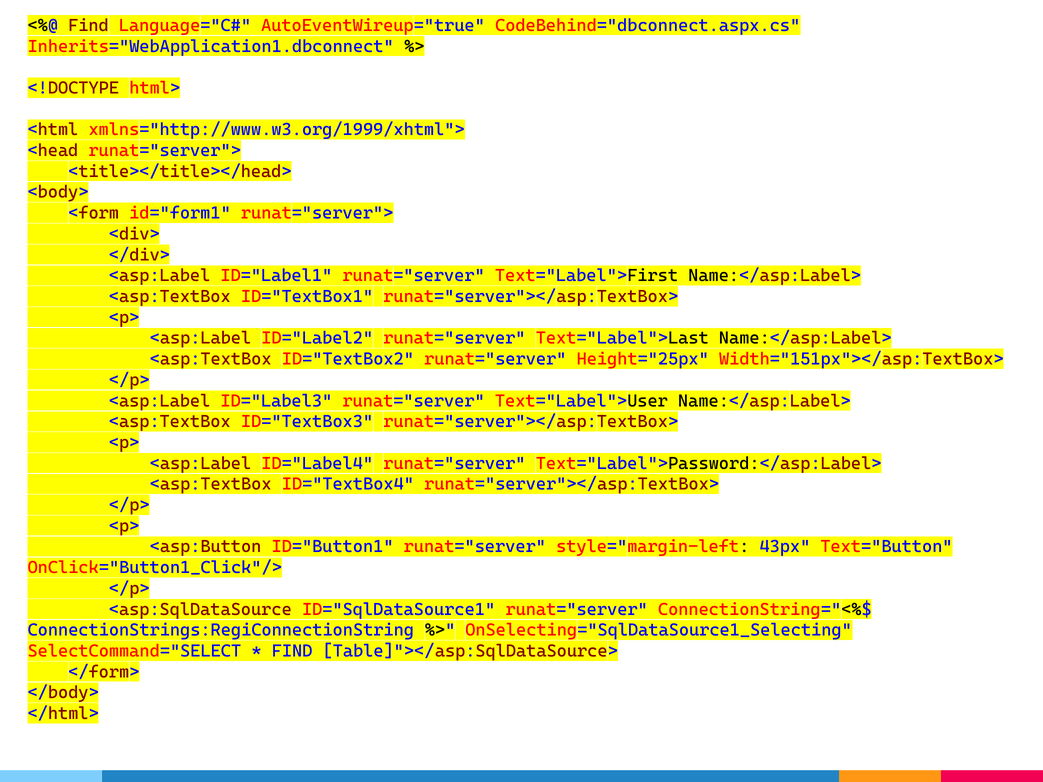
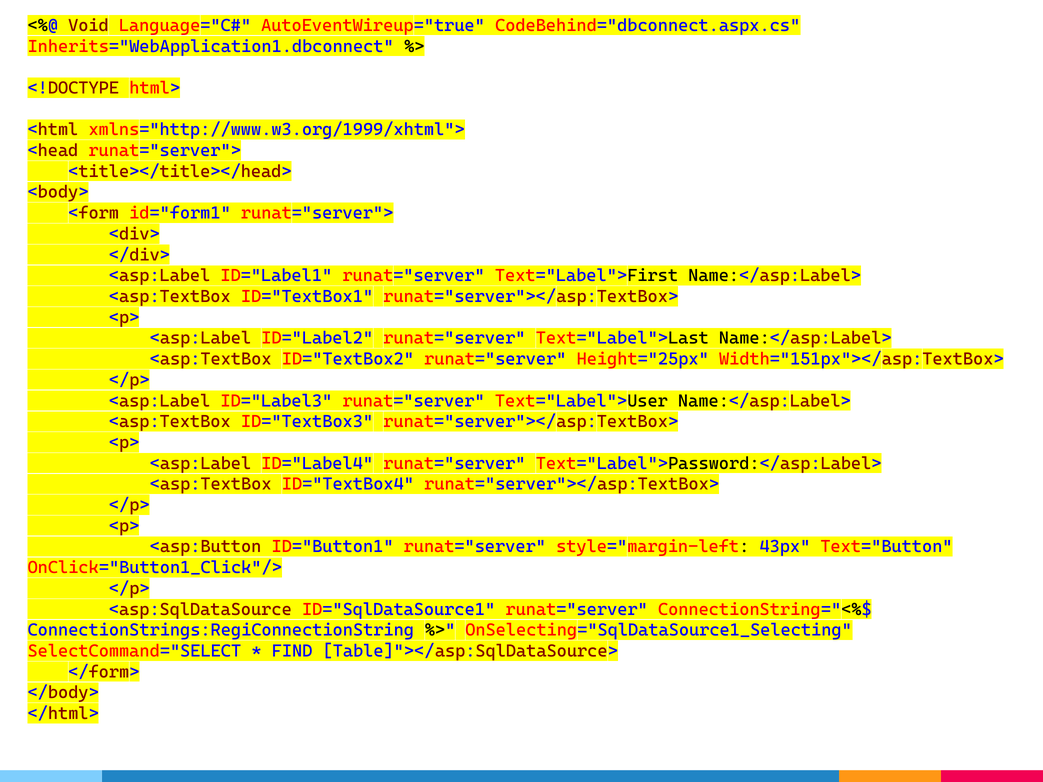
Find: Find -> Void (88, 25)
